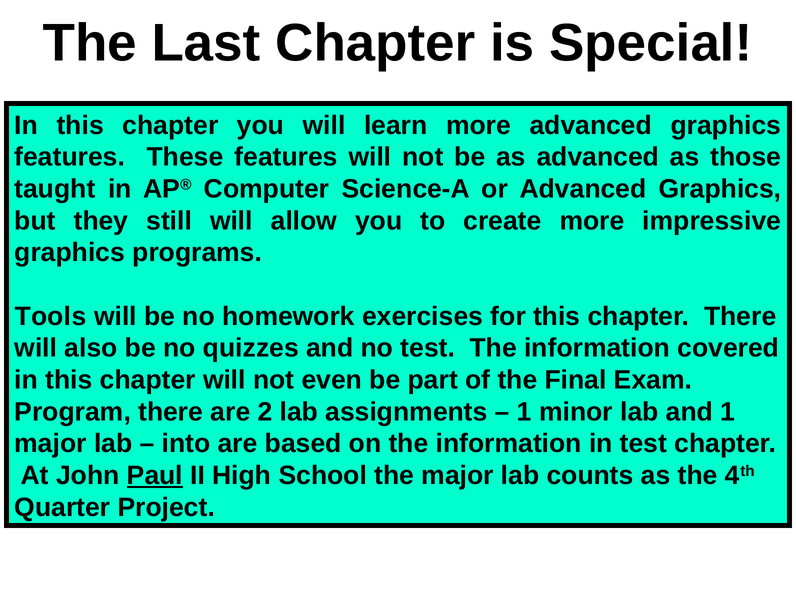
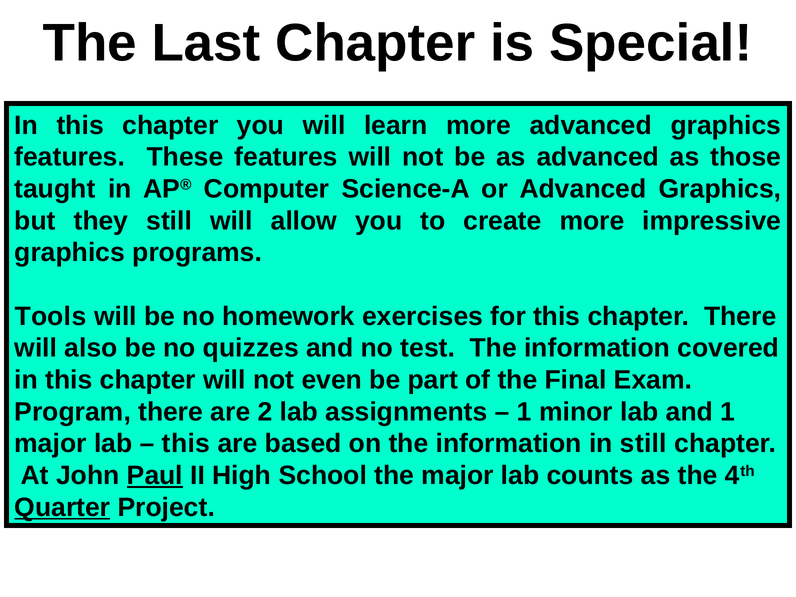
into: into -> this (186, 444)
in test: test -> still (643, 444)
Quarter underline: none -> present (62, 507)
